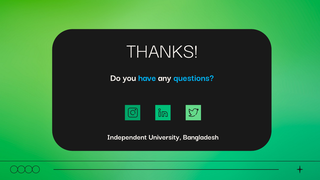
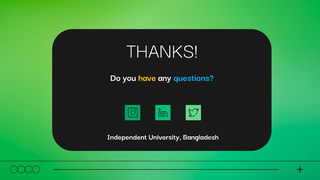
have colour: light blue -> yellow (147, 78)
